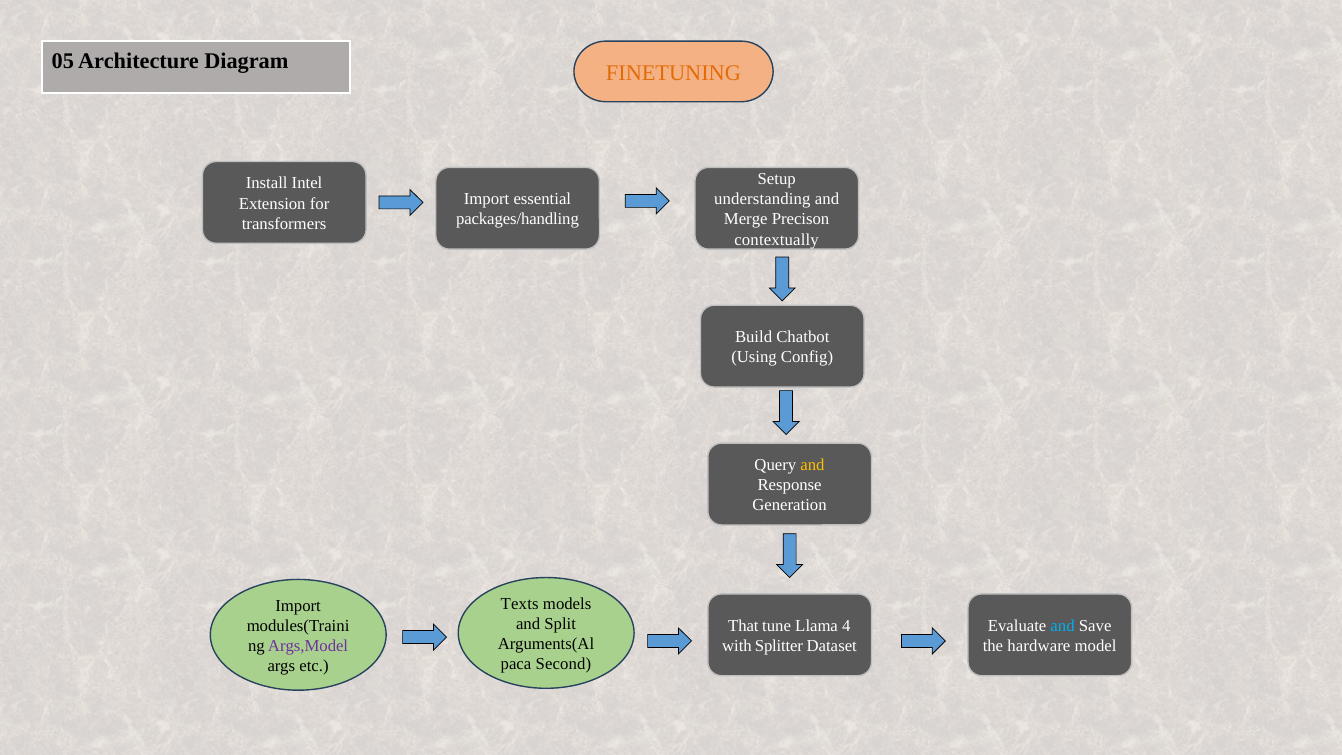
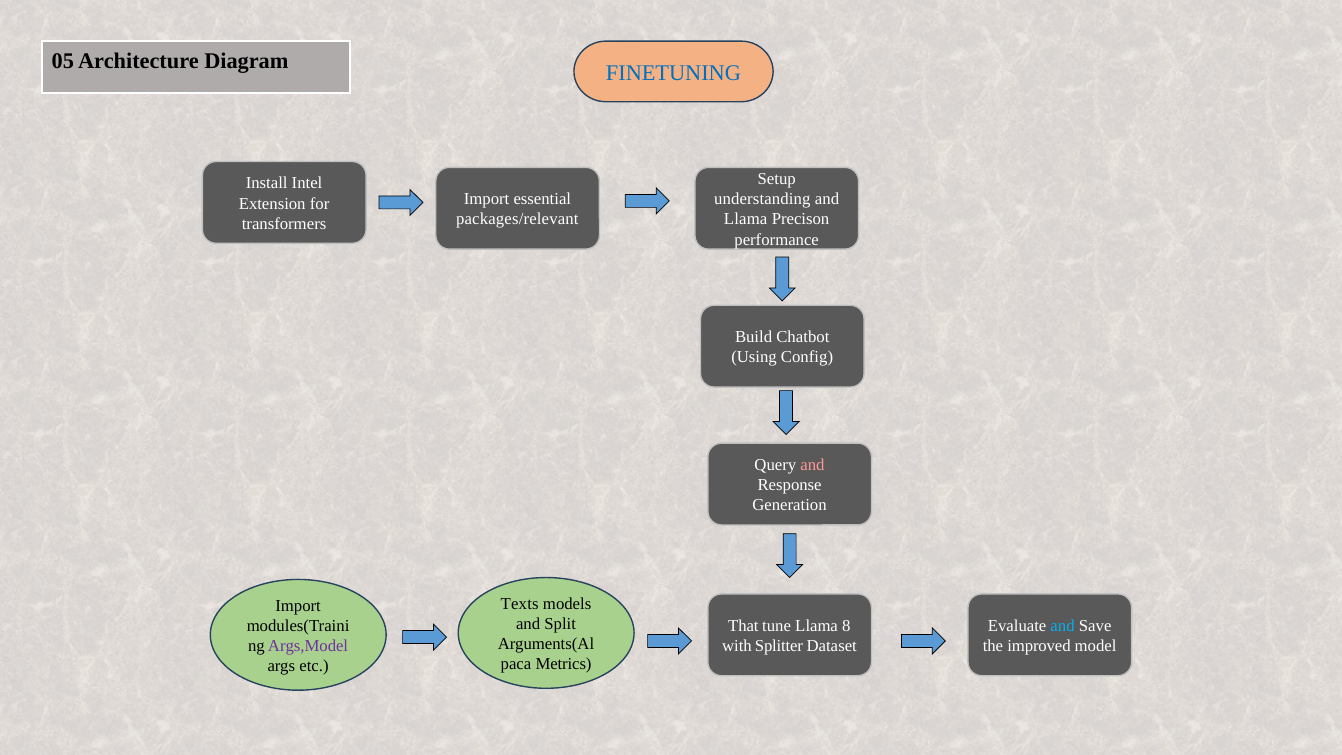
FINETUNING colour: orange -> blue (673, 73)
packages/handling: packages/handling -> packages/relevant (517, 219)
Merge: Merge -> Llama (746, 219)
contextually: contextually -> performance (777, 240)
and colour: yellow -> pink (812, 465)
4: 4 -> 8 (846, 626)
hardware: hardware -> improved (1039, 646)
Second: Second -> Metrics (564, 664)
